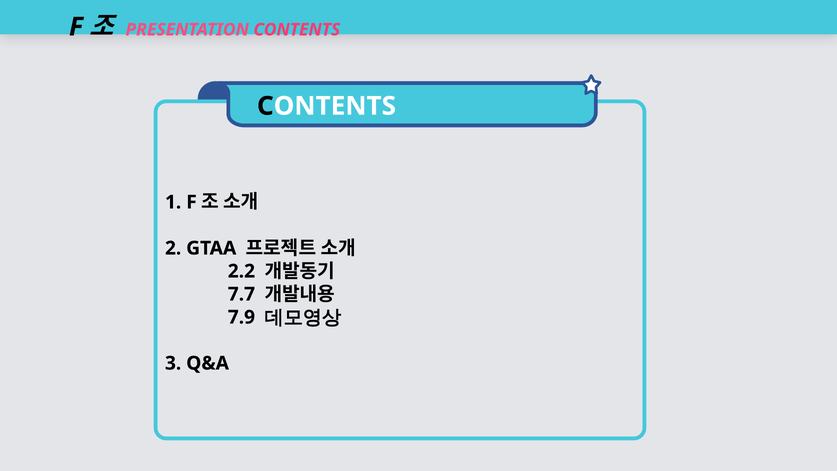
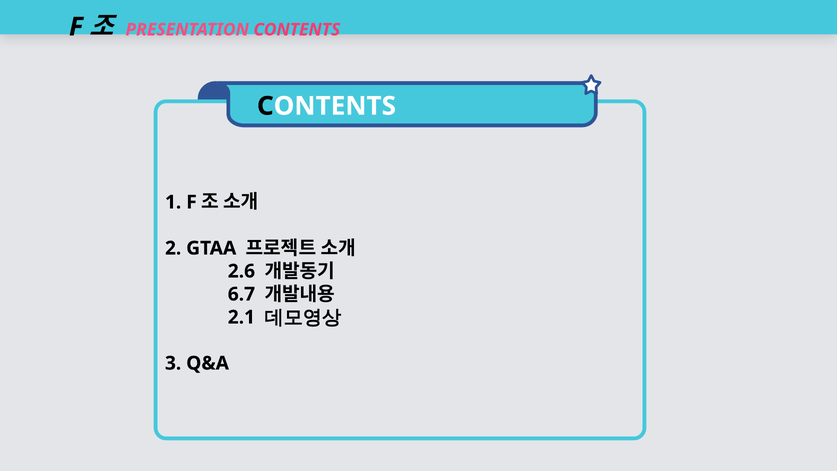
2.2: 2.2 -> 2.6 (241, 271)
7.7: 7.7 -> 6.7 (241, 294)
7.9: 7.9 -> 2.1 (241, 317)
